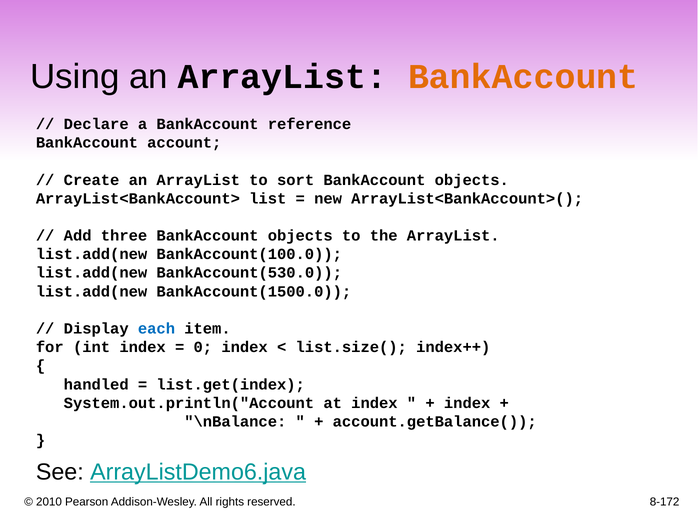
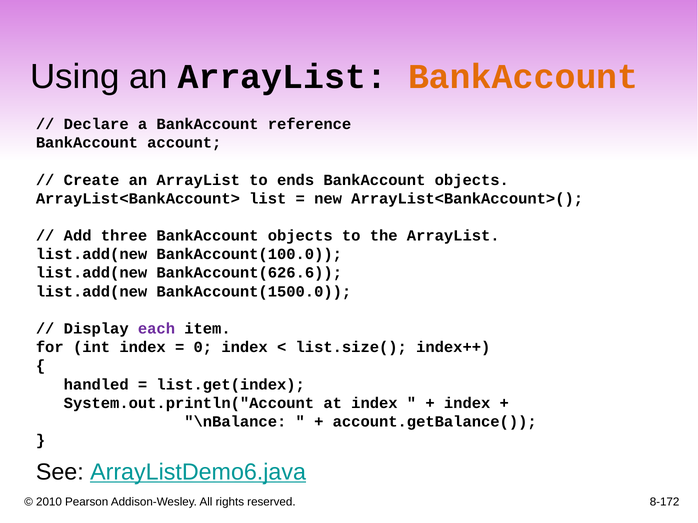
sort: sort -> ends (296, 180)
BankAccount(530.0: BankAccount(530.0 -> BankAccount(626.6 (249, 273)
each colour: blue -> purple (156, 329)
